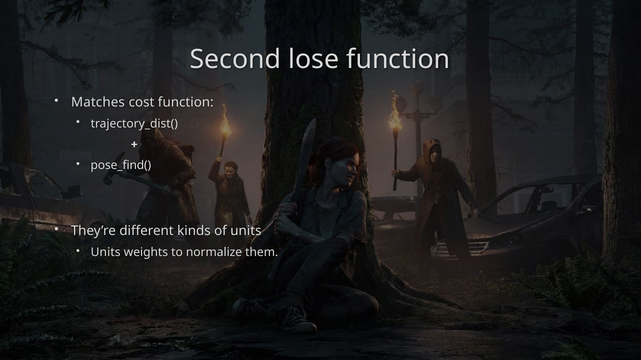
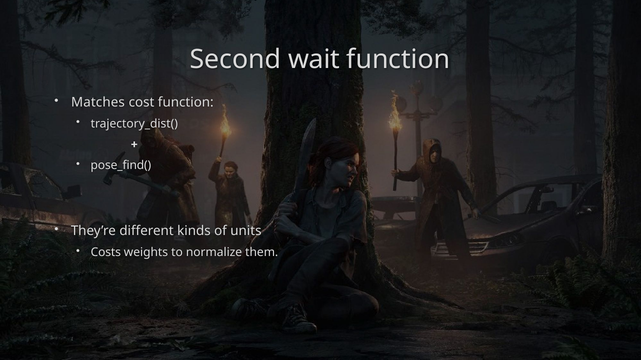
lose: lose -> wait (314, 59)
Units: Units -> Costs (106, 253)
